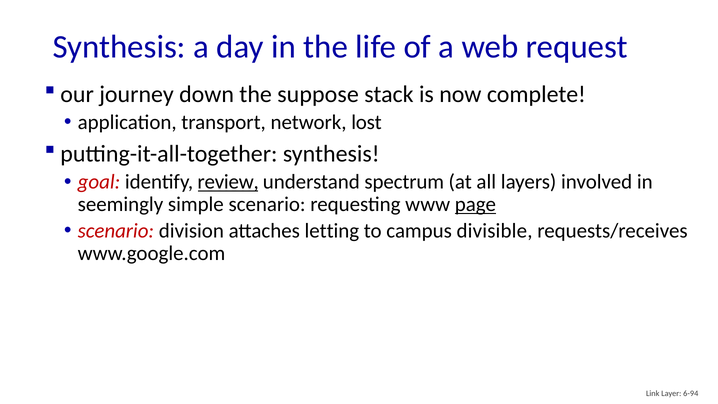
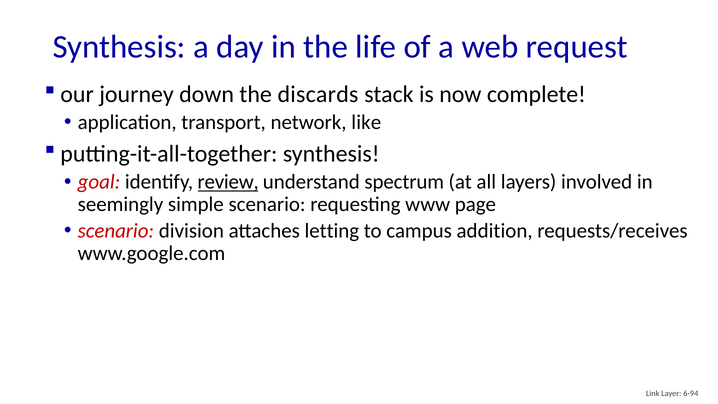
suppose: suppose -> discards (318, 94)
lost: lost -> like (366, 122)
page underline: present -> none (475, 204)
divisible: divisible -> addition (495, 231)
